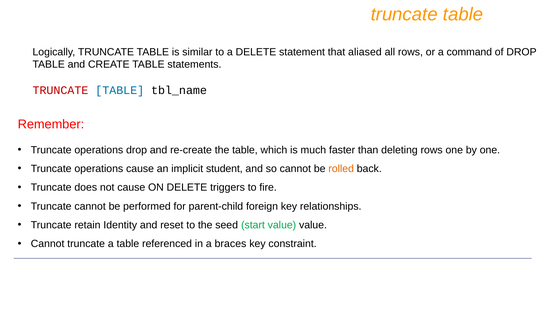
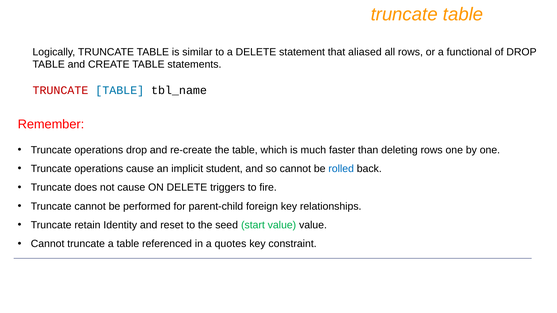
command: command -> functional (469, 52)
rolled colour: orange -> blue (341, 169)
braces: braces -> quotes (230, 244)
